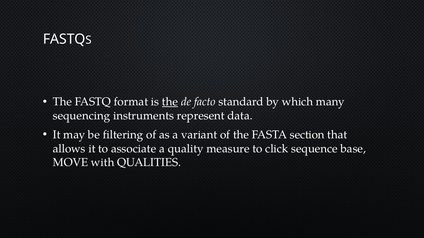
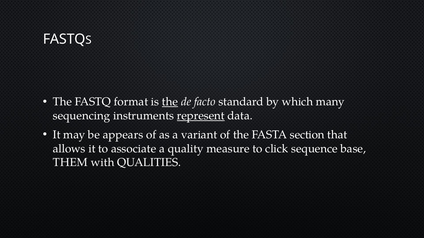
represent underline: none -> present (201, 116)
filtering: filtering -> appears (123, 135)
MOVE: MOVE -> THEM (70, 163)
